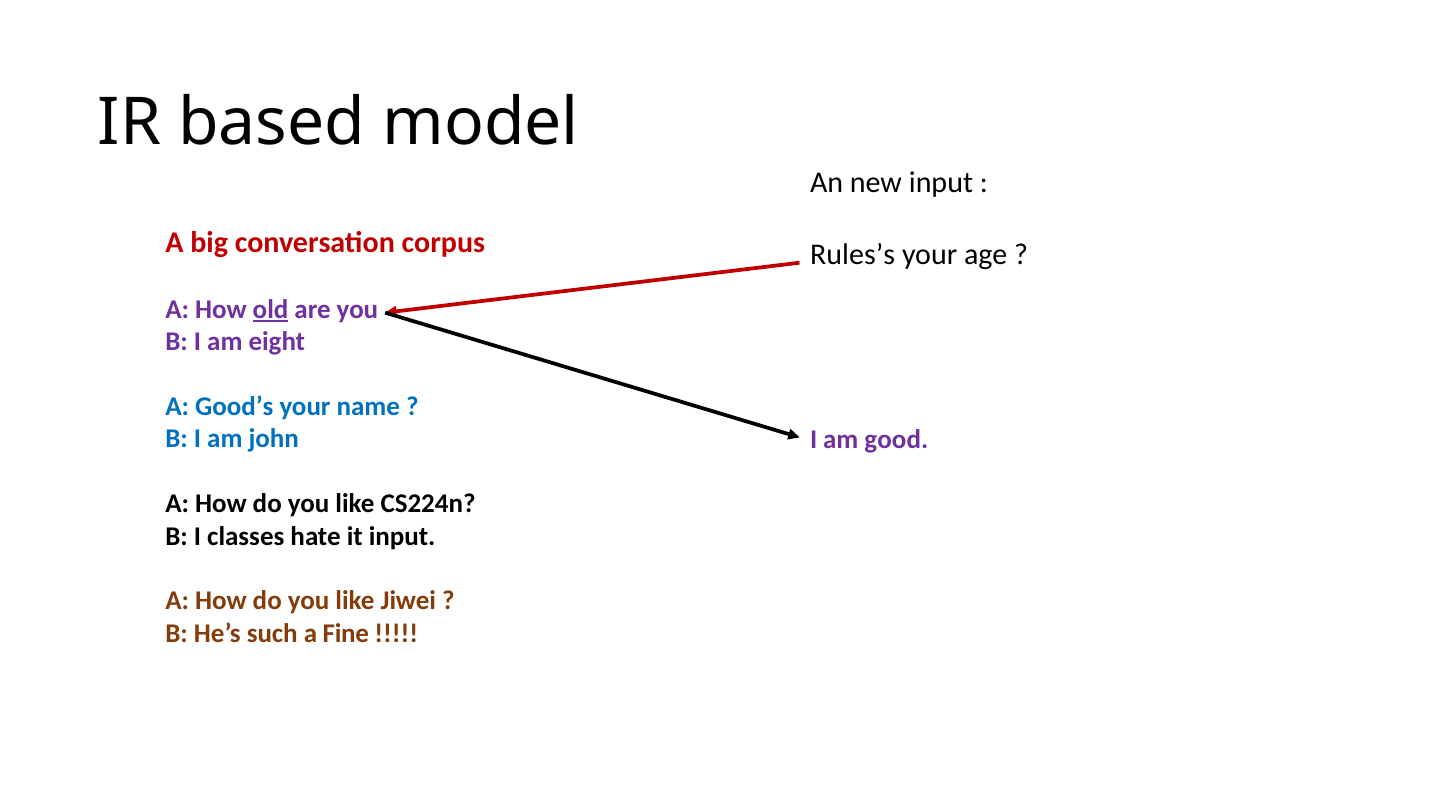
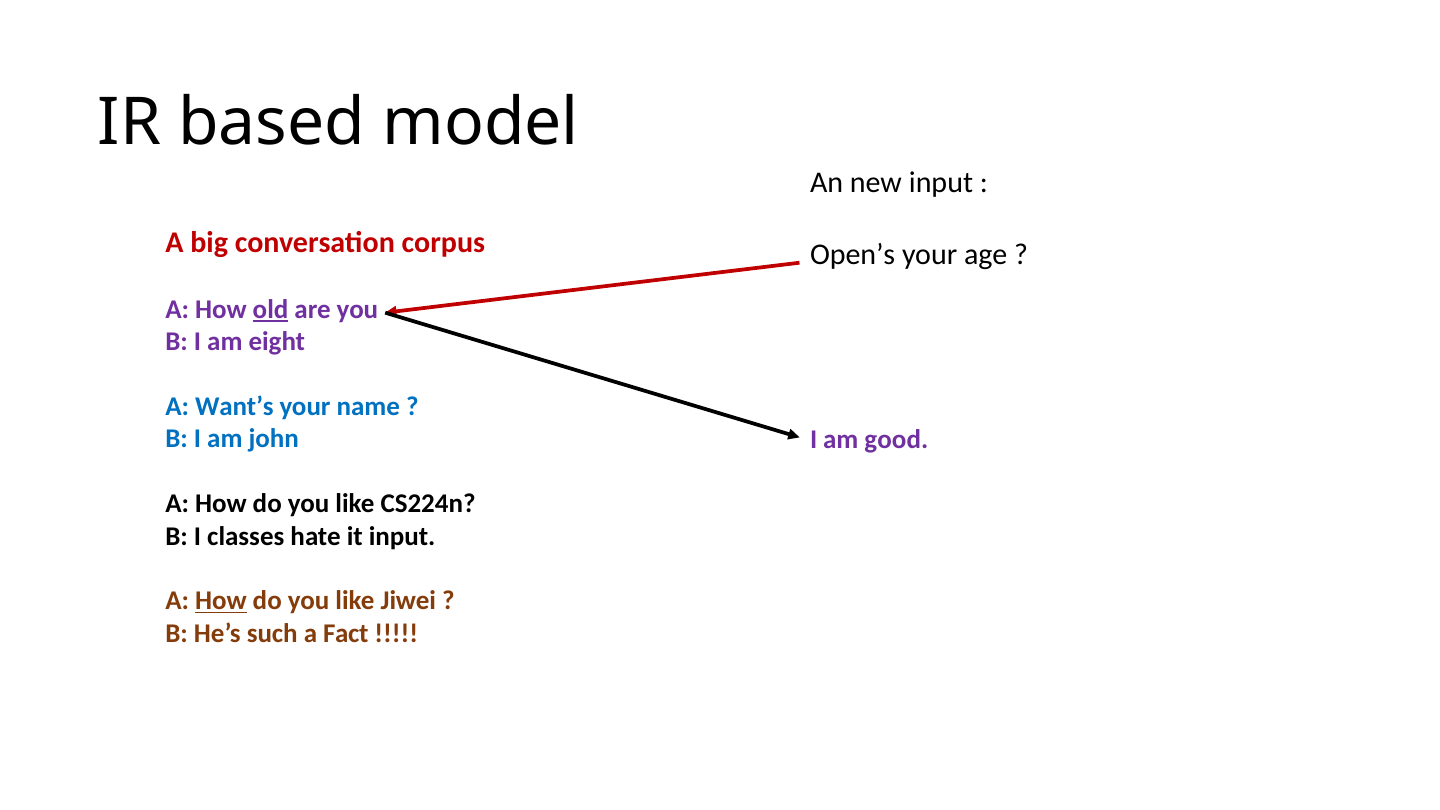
Rules’s: Rules’s -> Open’s (853, 255)
Good’s: Good’s -> Want’s (234, 407)
How underline: none -> present (221, 601)
Fine: Fine -> Fact (346, 633)
